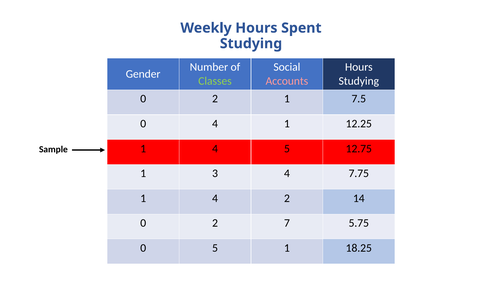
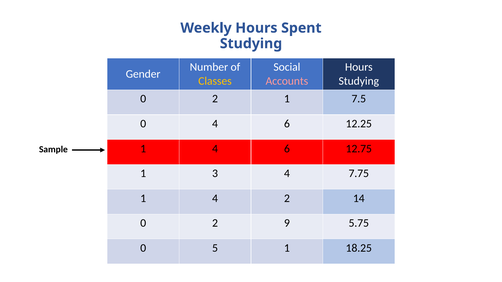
Classes colour: light green -> yellow (215, 81)
0 4 1: 1 -> 6 (287, 124)
1 4 5: 5 -> 6 (287, 149)
7: 7 -> 9 (287, 223)
